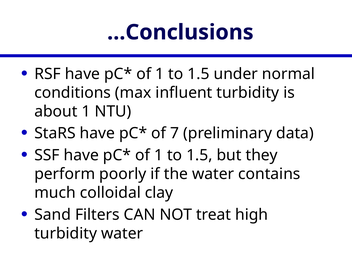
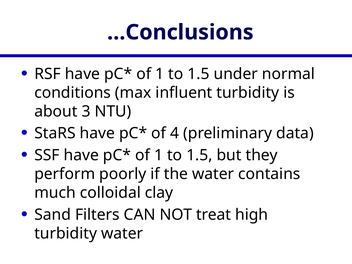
about 1: 1 -> 3 (86, 111)
7: 7 -> 4 (175, 133)
